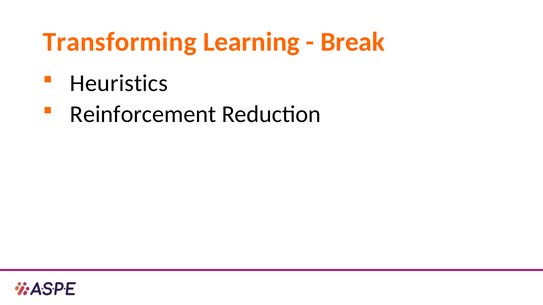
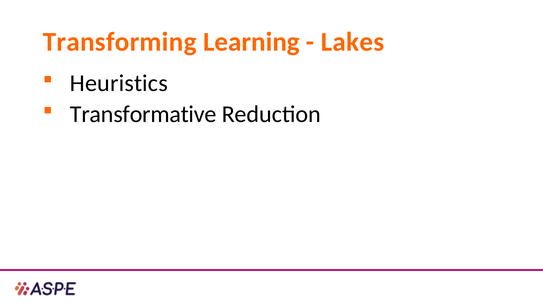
Break: Break -> Lakes (352, 42)
Reinforcement: Reinforcement -> Transformative (143, 114)
